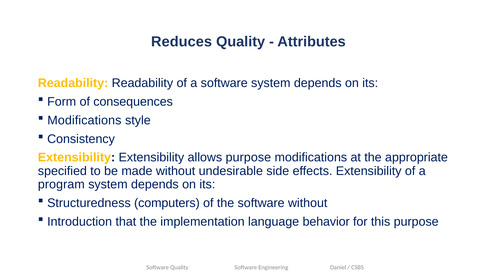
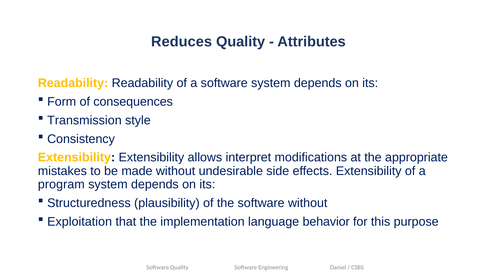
Modifications: Modifications -> Transmission (84, 120)
allows purpose: purpose -> interpret (248, 157)
specified: specified -> mistakes (62, 171)
computers: computers -> plausibility (167, 203)
Introduction: Introduction -> Exploitation (80, 221)
